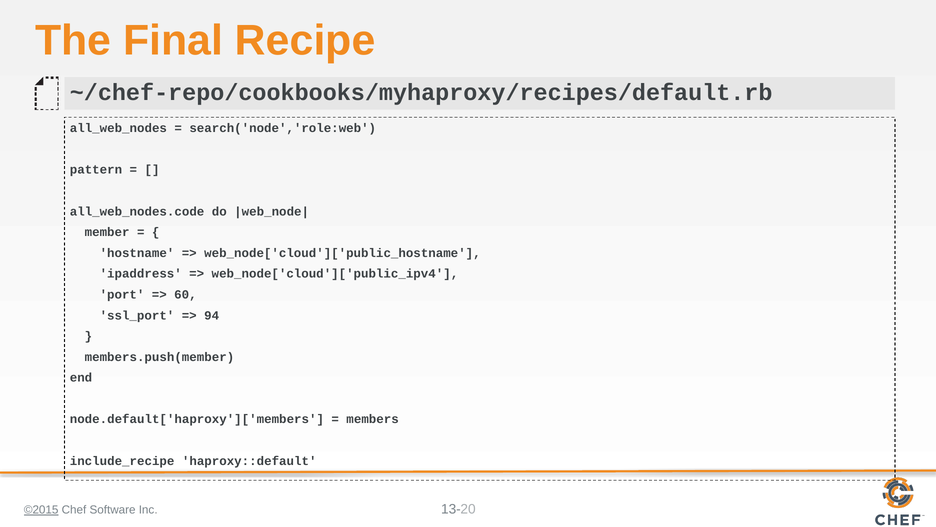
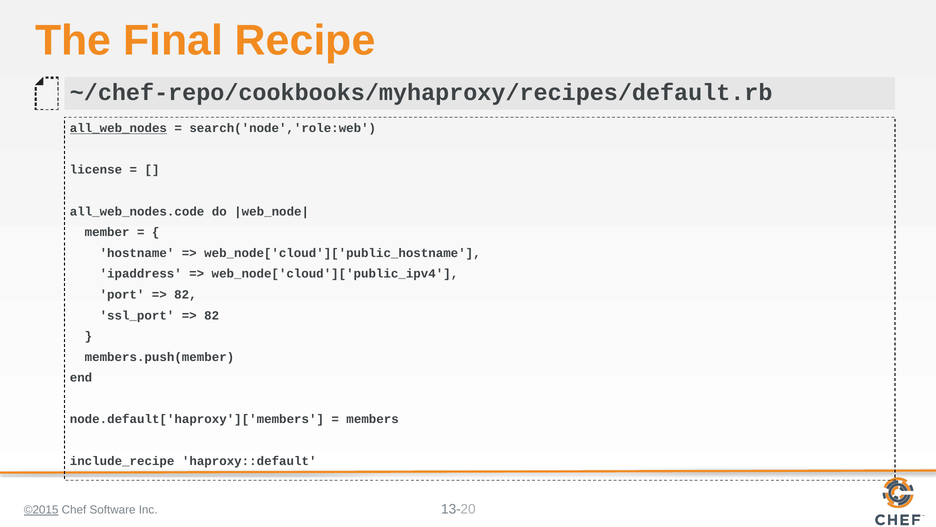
all_web_nodes underline: none -> present (118, 128)
pattern: pattern -> license (96, 170)
60: 60 -> 82 (185, 294)
94: 94 -> 82 (212, 315)
